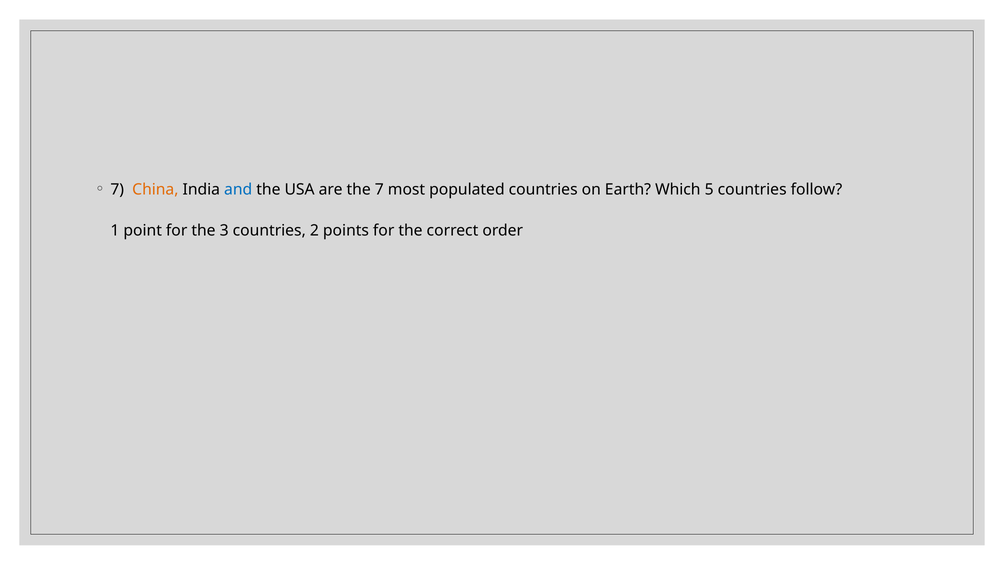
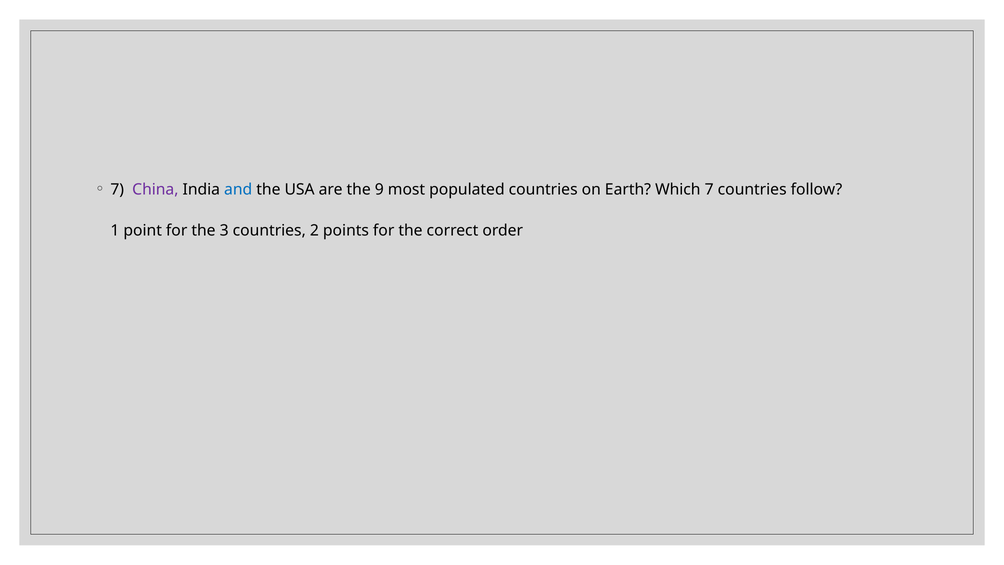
China colour: orange -> purple (155, 189)
the 7: 7 -> 9 (379, 189)
Which 5: 5 -> 7 (709, 189)
